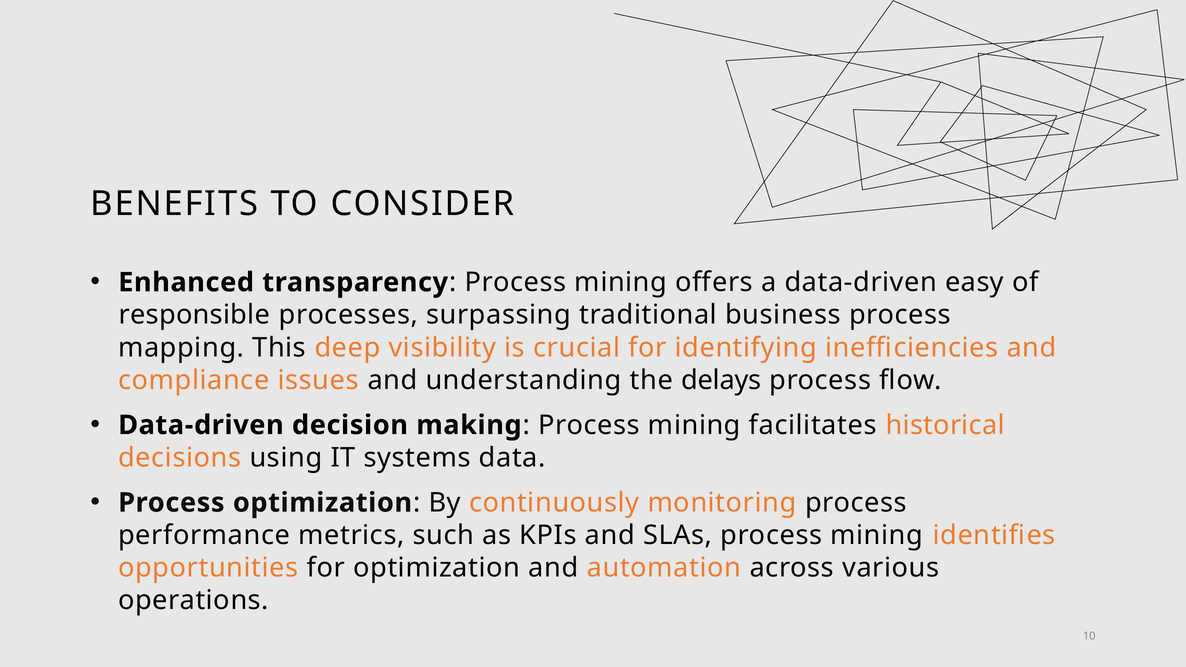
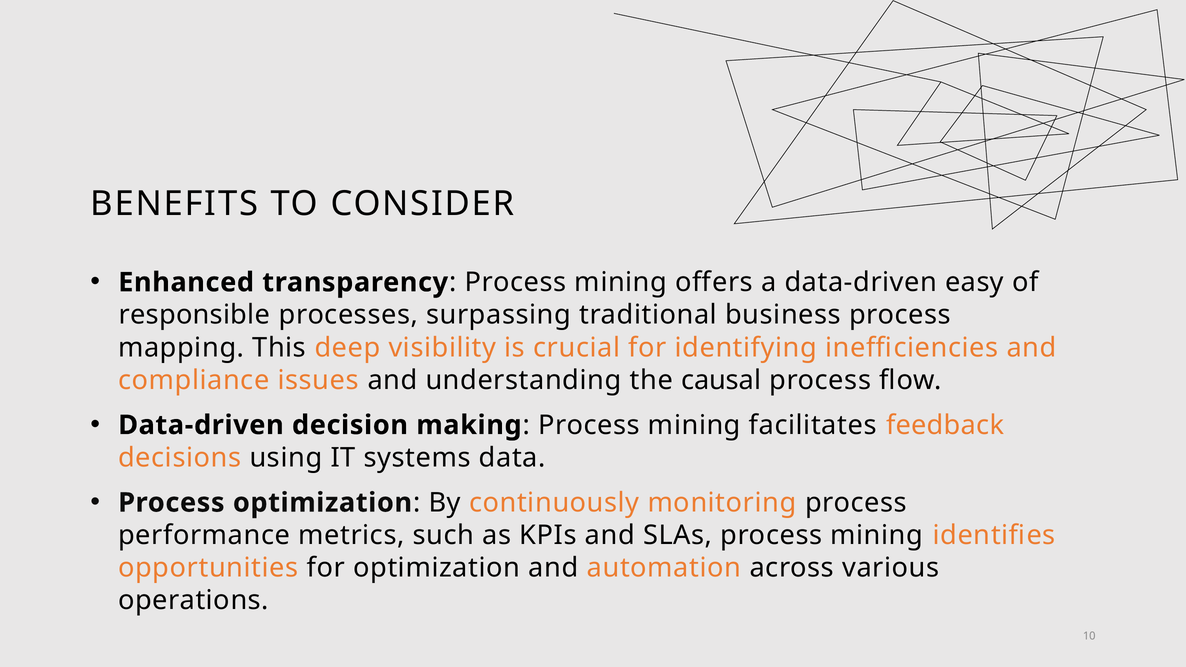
delays: delays -> causal (721, 380)
historical: historical -> feedback (945, 425)
